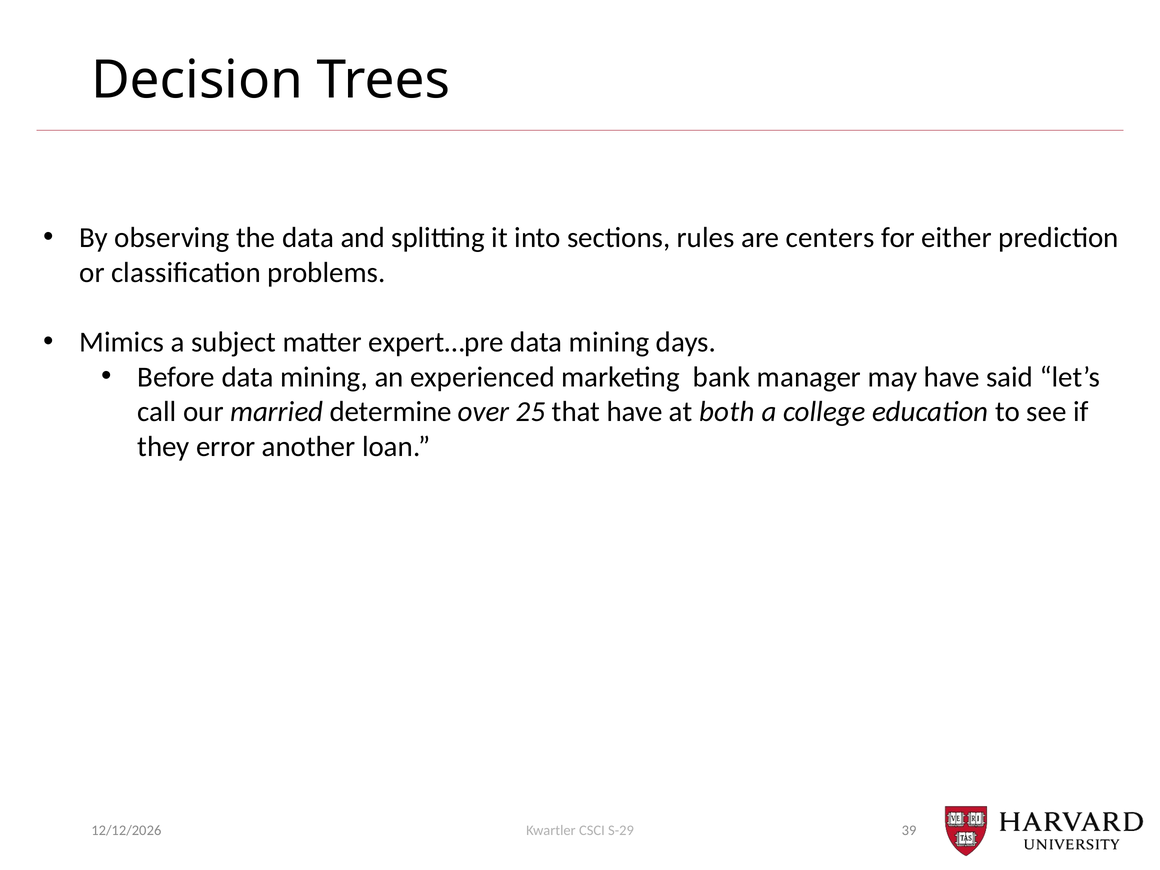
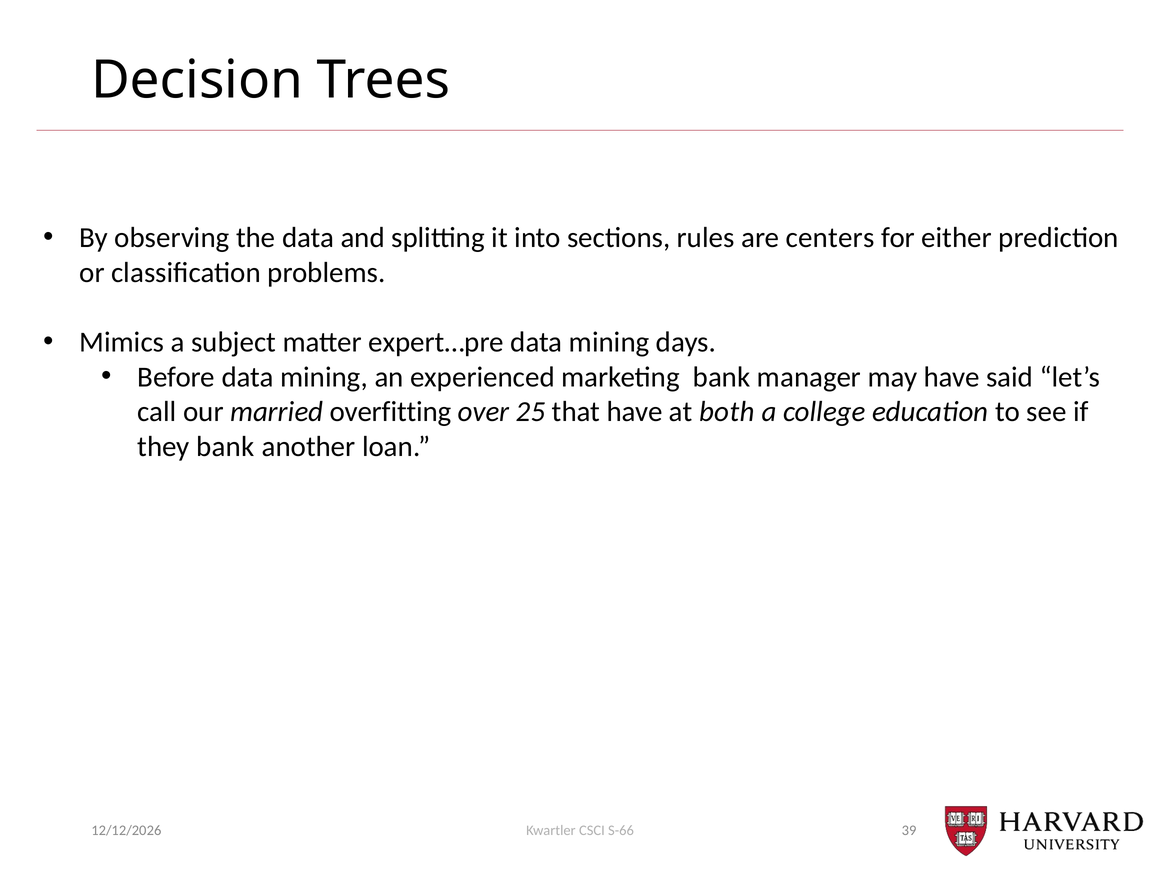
determine: determine -> overfitting (391, 412)
they error: error -> bank (225, 447)
S-29: S-29 -> S-66 (621, 830)
